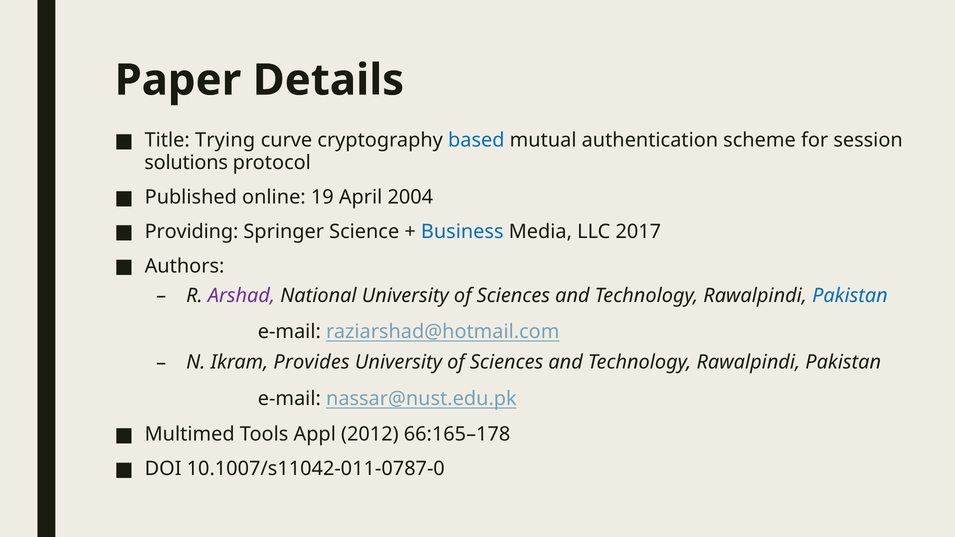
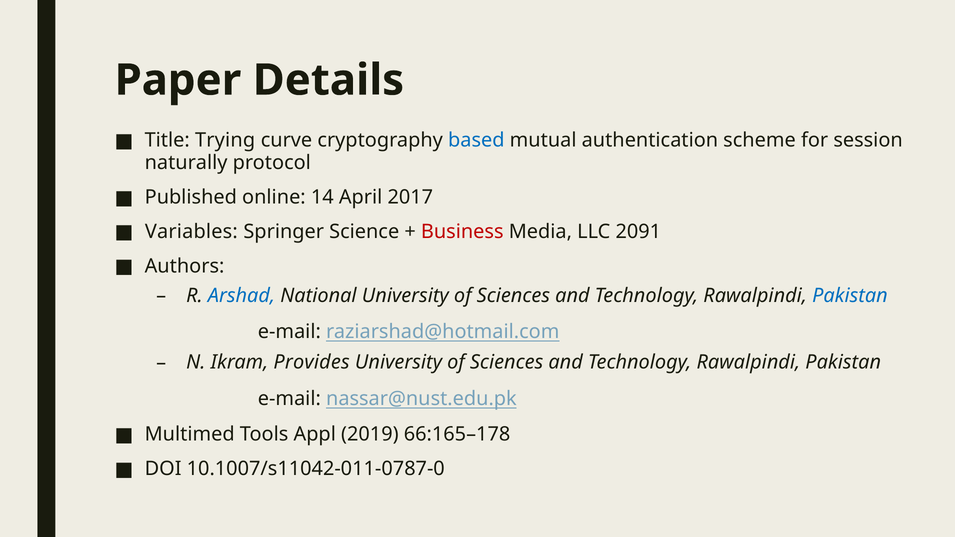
solutions: solutions -> naturally (186, 163)
19: 19 -> 14 (322, 197)
2004: 2004 -> 2017 (410, 197)
Providing: Providing -> Variables (191, 232)
Business colour: blue -> red (462, 232)
2017: 2017 -> 2091 (638, 232)
Arshad colour: purple -> blue (241, 296)
2012: 2012 -> 2019 (370, 434)
